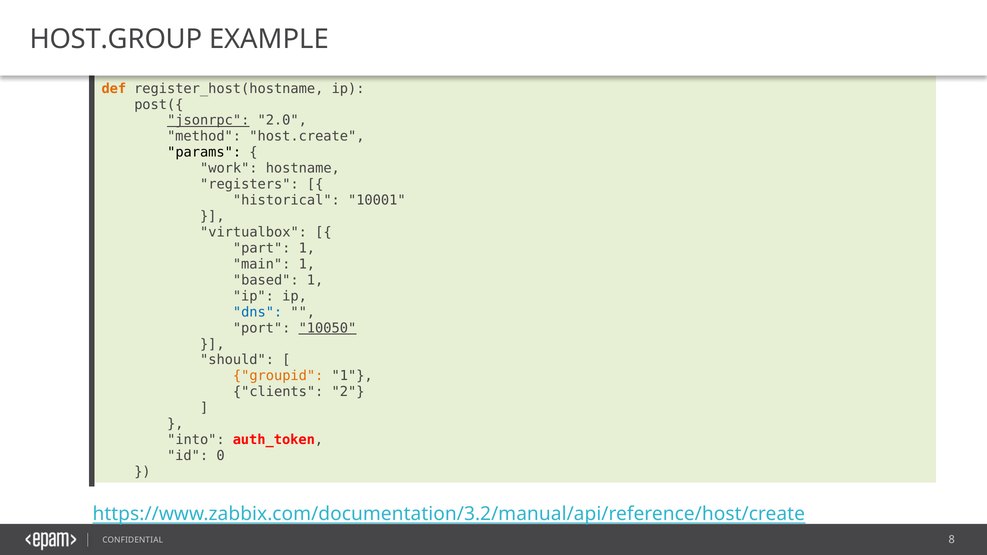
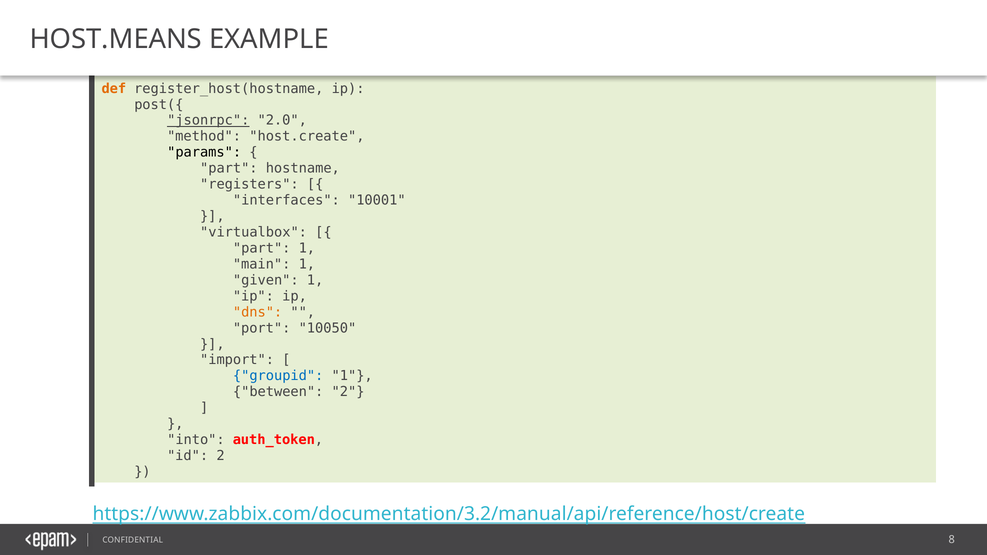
HOST.GROUP: HOST.GROUP -> HOST.MEANS (116, 39)
work: work -> part (229, 168)
historical: historical -> interfaces (286, 200)
based: based -> given (266, 280)
dns colour: blue -> orange (258, 312)
10050 underline: present -> none (327, 328)
should: should -> import (237, 360)
groupid colour: orange -> blue (278, 376)
clients: clients -> between (278, 392)
id 0: 0 -> 2 (221, 456)
